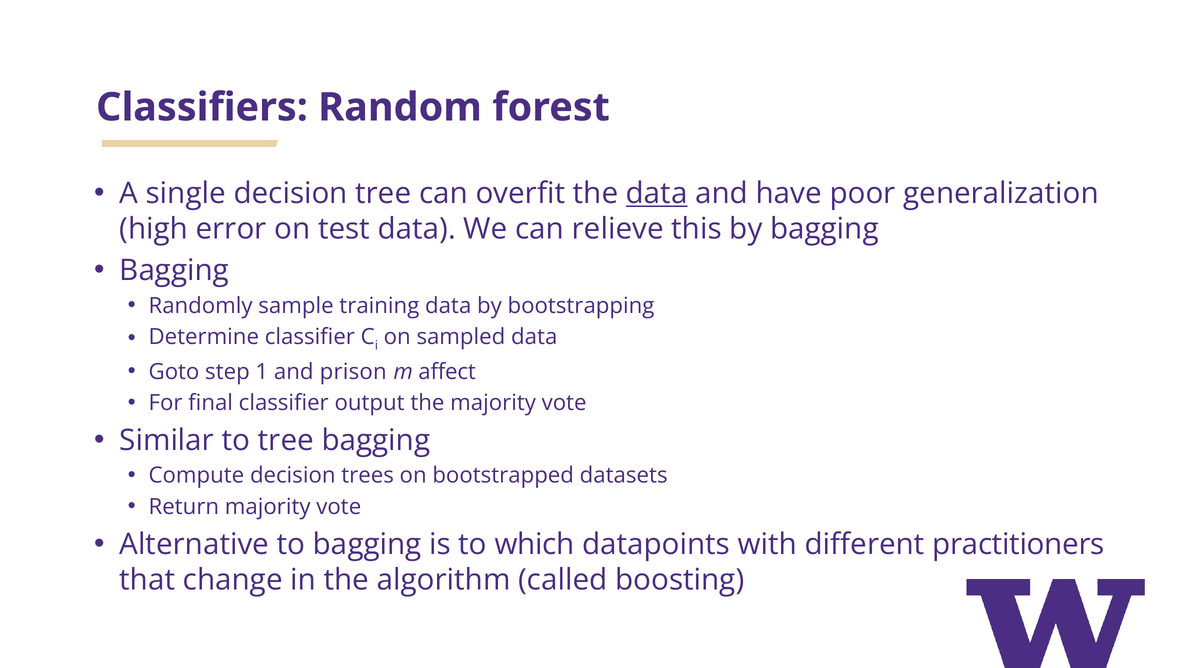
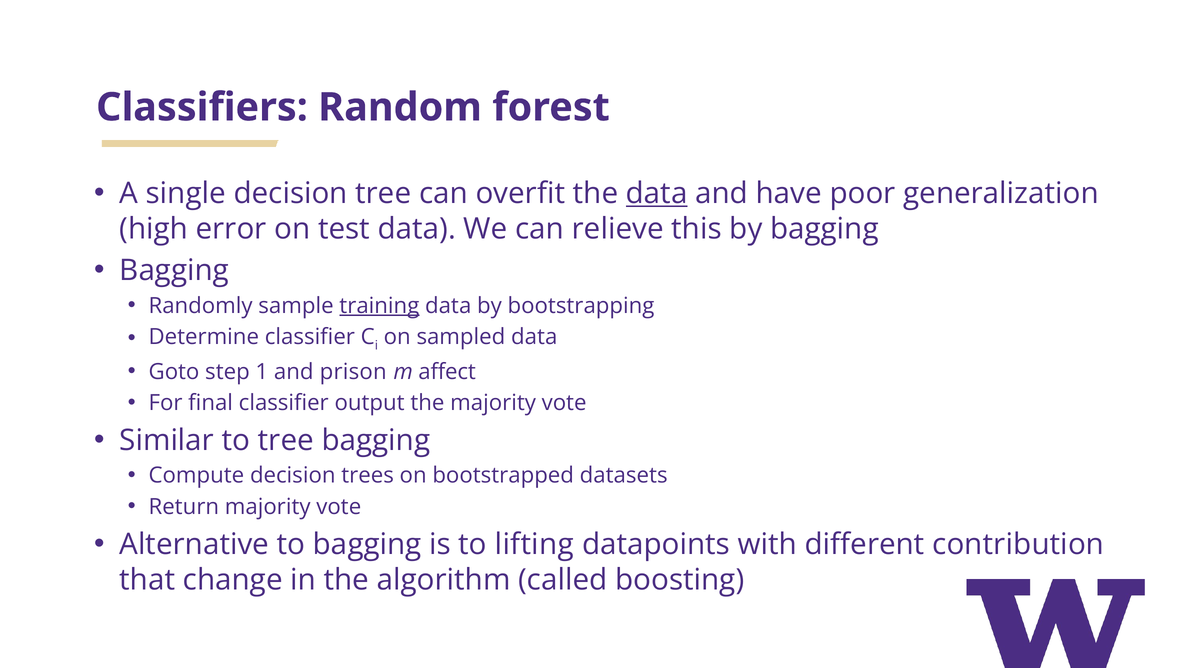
training underline: none -> present (379, 306)
which: which -> lifting (534, 544)
practitioners: practitioners -> contribution (1018, 544)
